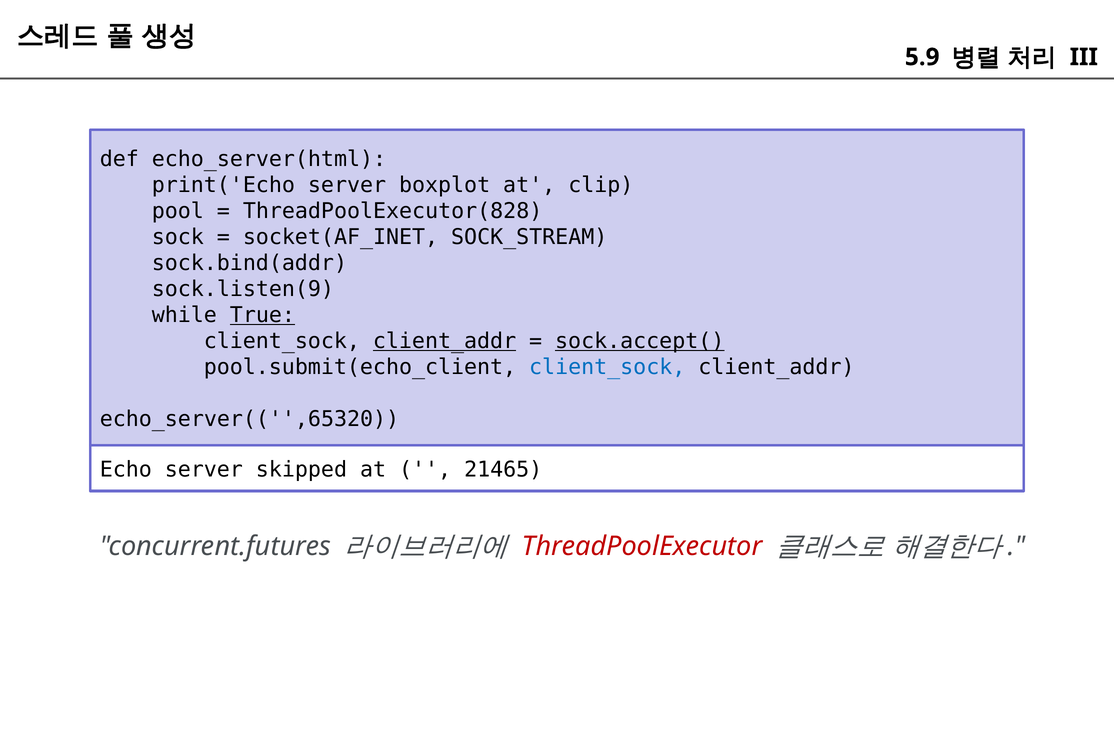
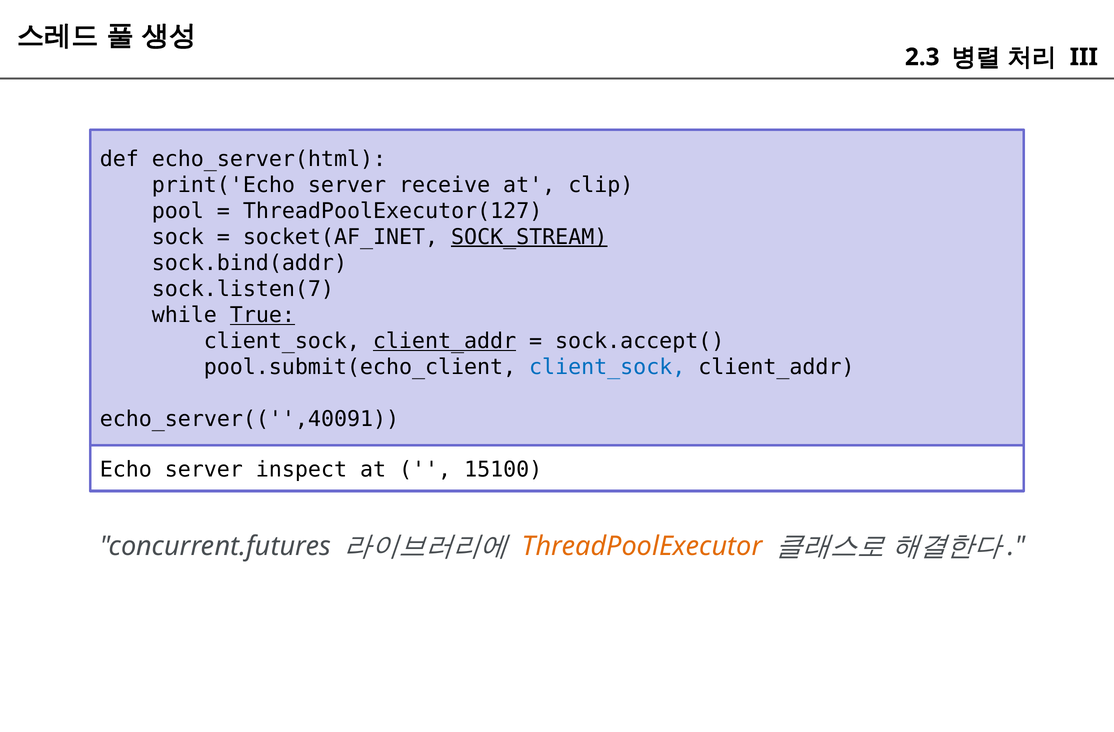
5.9: 5.9 -> 2.3 (922, 57)
boxplot: boxplot -> receive (445, 185)
ThreadPoolExecutor(828: ThreadPoolExecutor(828 -> ThreadPoolExecutor(127 (393, 211)
SOCK_STREAM underline: none -> present (529, 237)
sock.listen(9: sock.listen(9 -> sock.listen(7 (243, 289)
sock.accept( underline: present -> none (640, 341)
echo_server(('',65320: echo_server(('',65320 -> echo_server(('',40091 (249, 419)
skipped: skipped -> inspect (301, 470)
21465: 21465 -> 15100 (503, 470)
ThreadPoolExecutor colour: red -> orange (642, 546)
